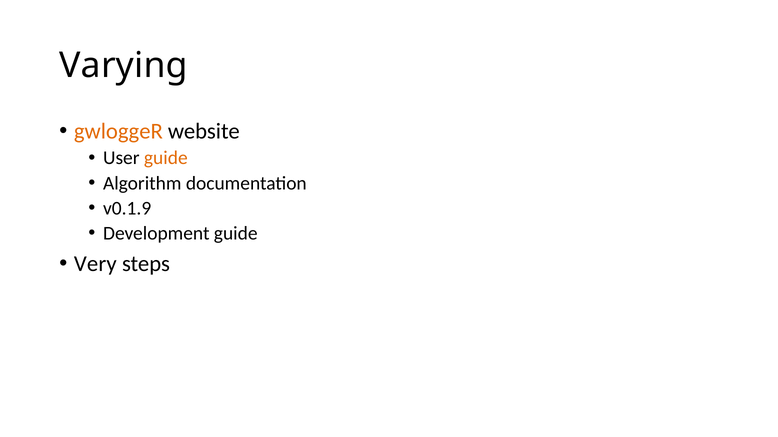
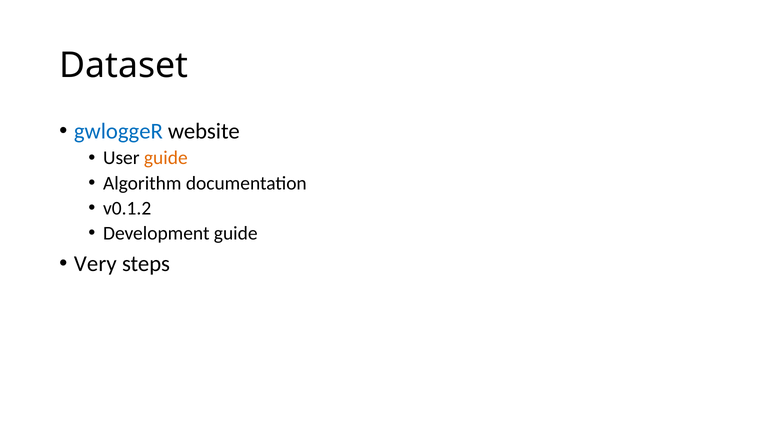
Varying: Varying -> Dataset (124, 65)
gwloggeR colour: orange -> blue (118, 131)
v0.1.9: v0.1.9 -> v0.1.2 (127, 208)
